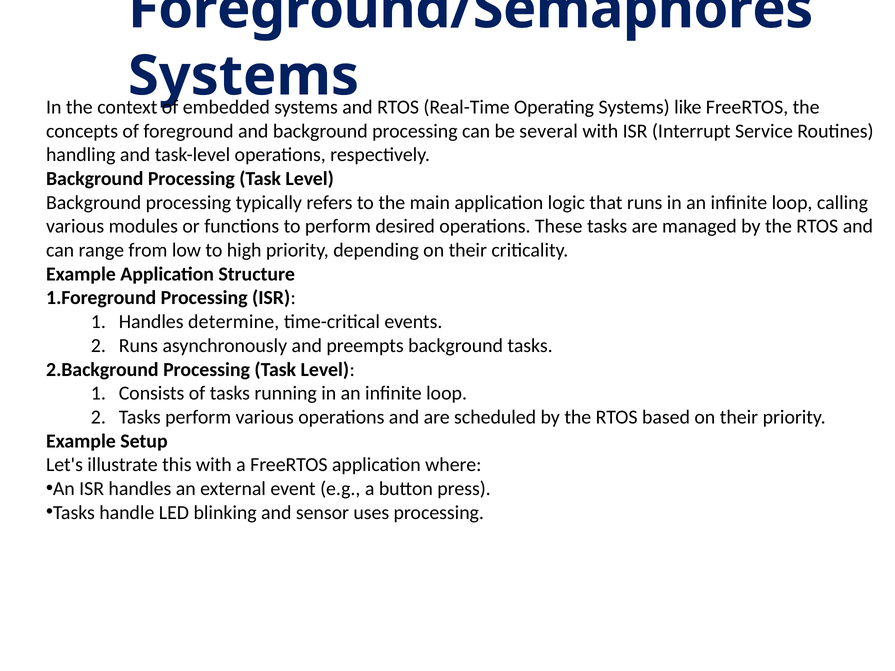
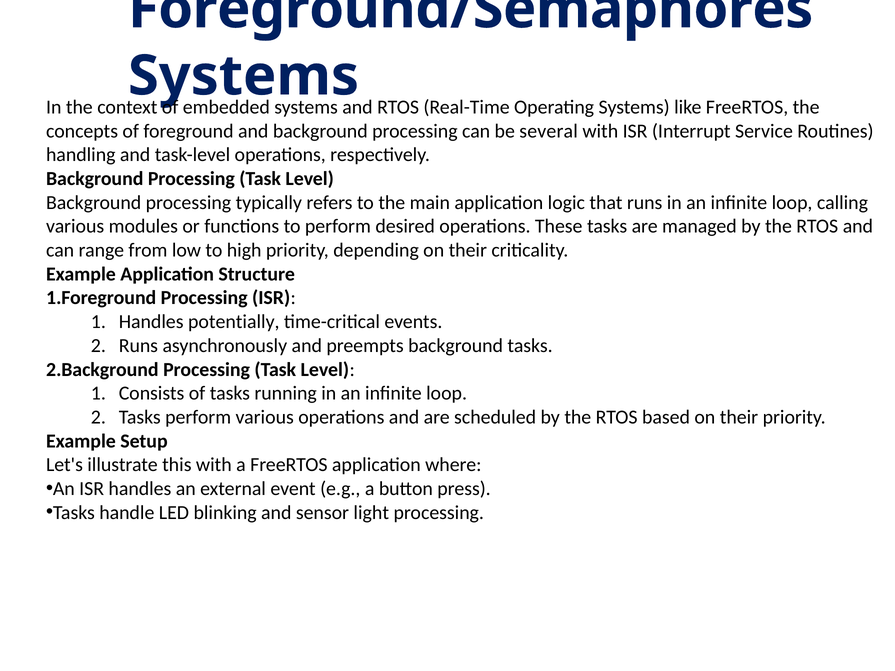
determine: determine -> potentially (234, 322)
uses: uses -> light (371, 513)
